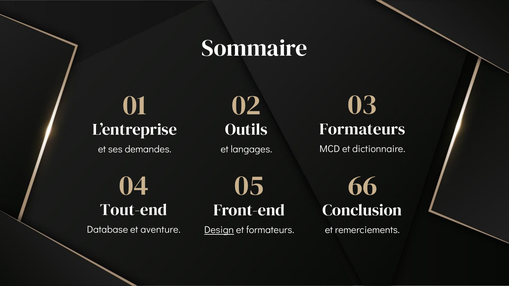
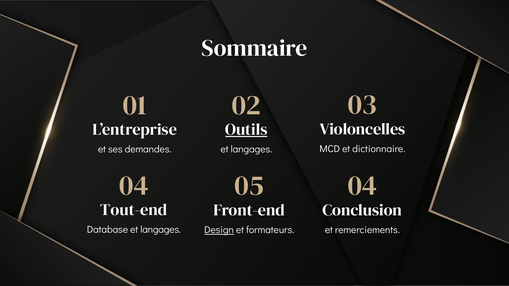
Outils underline: none -> present (246, 130)
L’entreprise Formateurs: Formateurs -> Violoncelles (362, 129)
05 66: 66 -> 04 (362, 186)
Database et aventure: aventure -> langages (161, 230)
